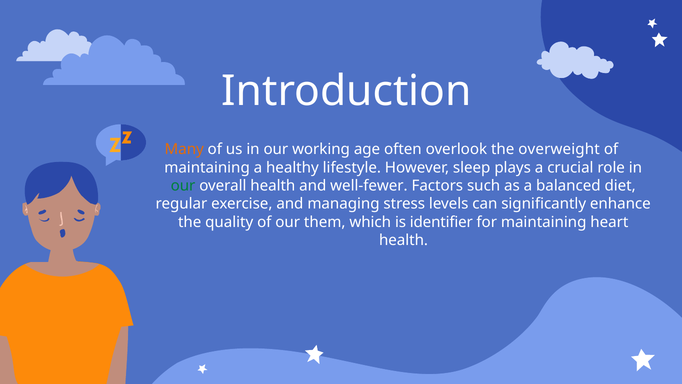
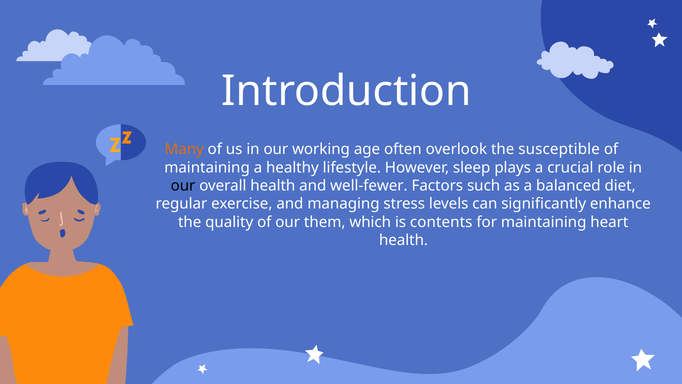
overweight: overweight -> susceptible (559, 149)
our colour: green -> black (183, 186)
identifier: identifier -> contents (441, 222)
